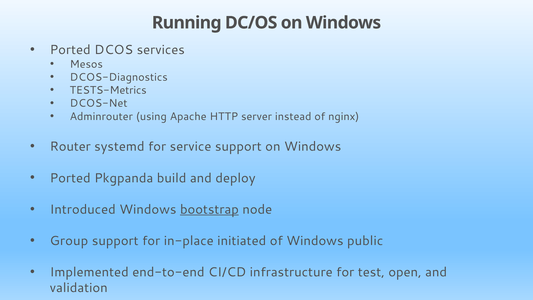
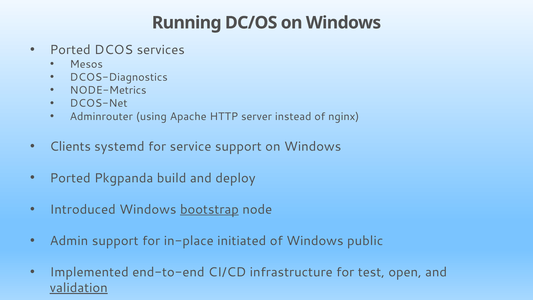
TESTS-Metrics: TESTS-Metrics -> NODE-Metrics (108, 90)
Router: Router -> Clients (70, 147)
Group: Group -> Admin (69, 241)
validation underline: none -> present (79, 288)
